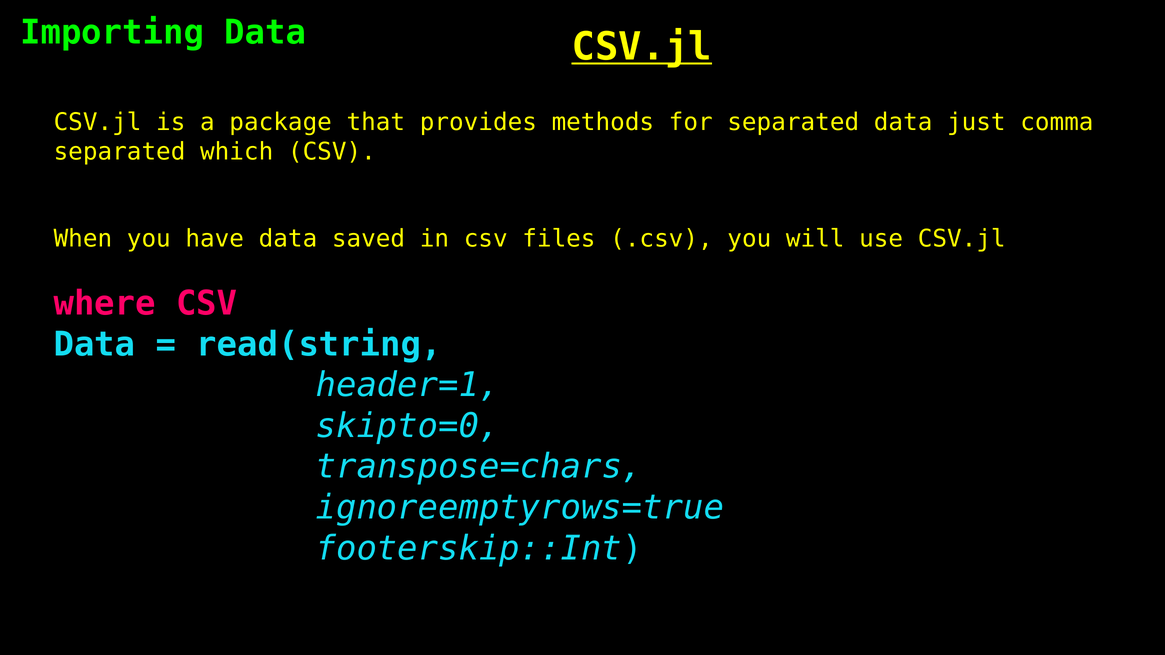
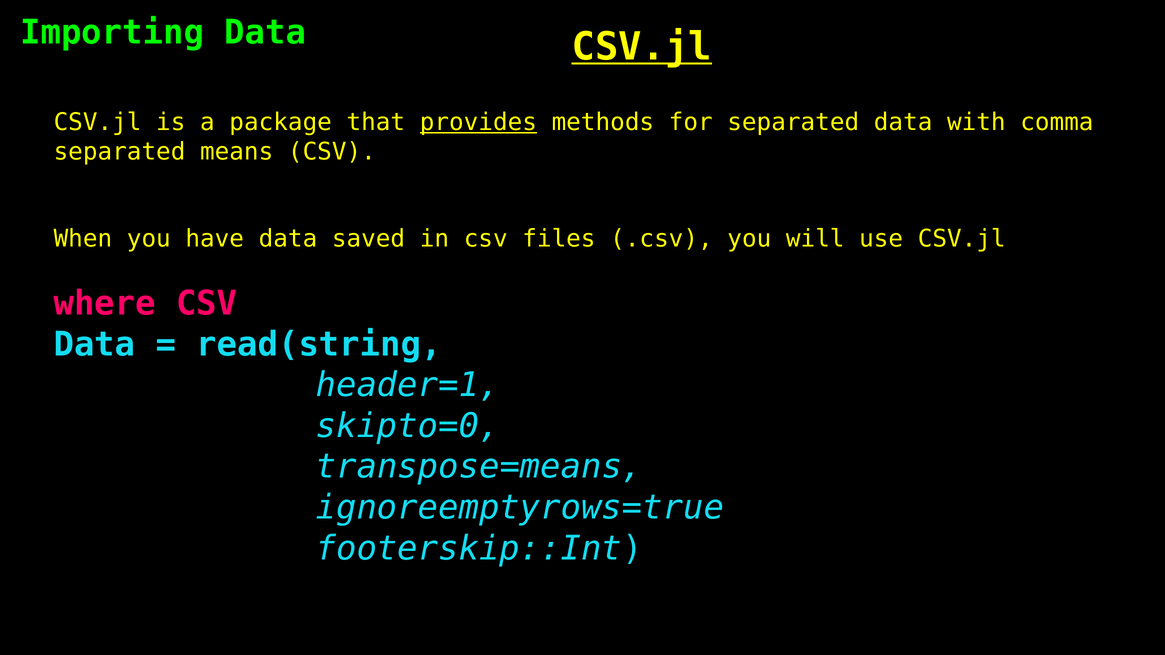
provides underline: none -> present (478, 122)
just: just -> with (976, 122)
which: which -> means (237, 152)
transpose=chars: transpose=chars -> transpose=means (479, 467)
